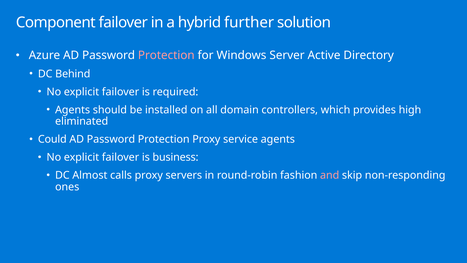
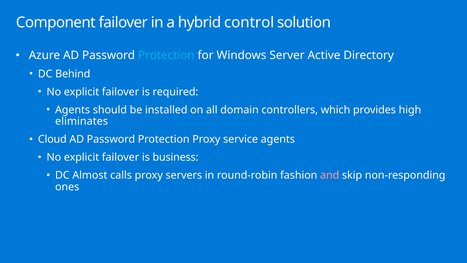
further: further -> control (249, 23)
Protection colour: pink -> light blue (166, 55)
eliminated: eliminated -> eliminates (82, 121)
Could: Could -> Cloud (52, 139)
